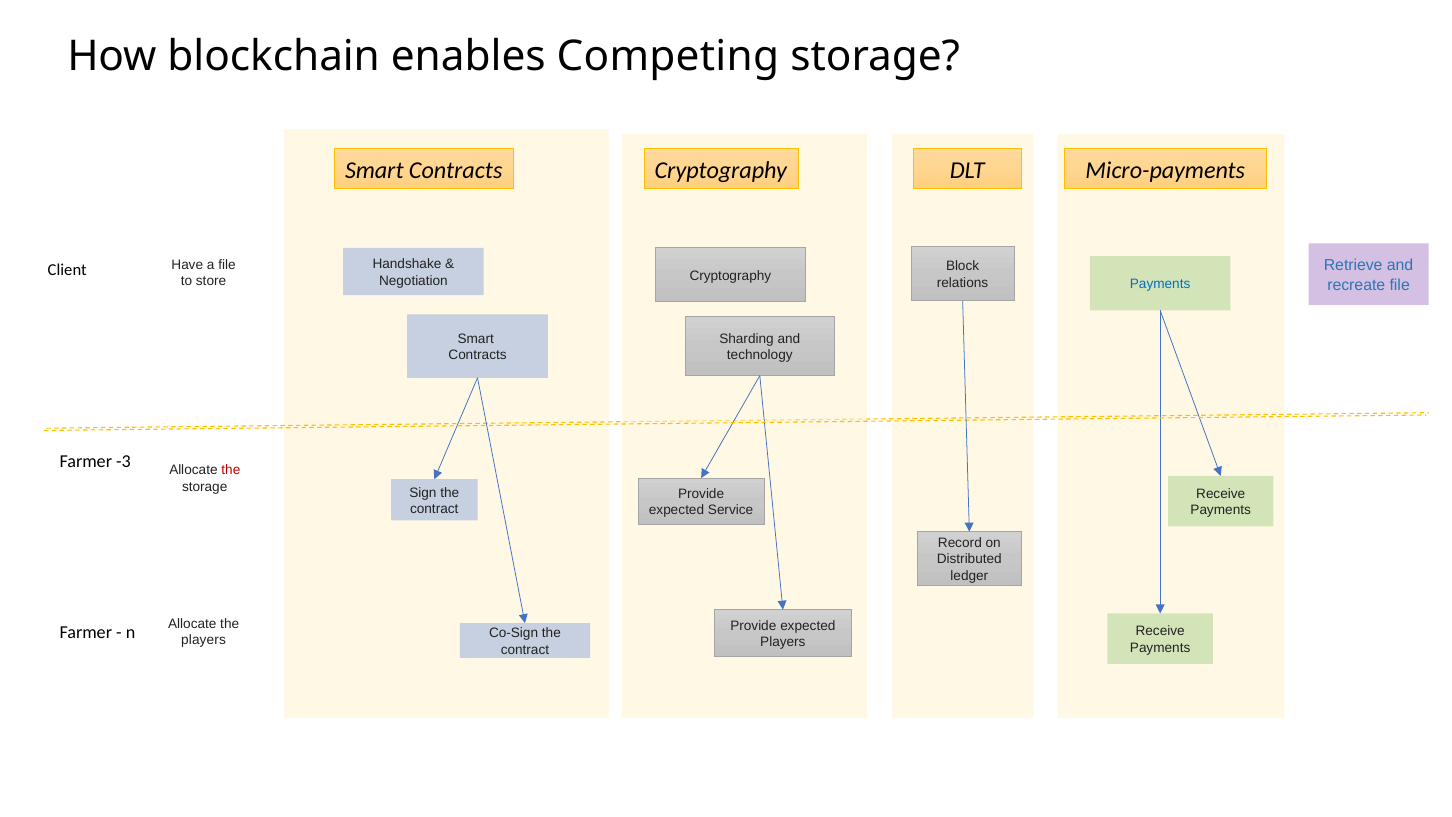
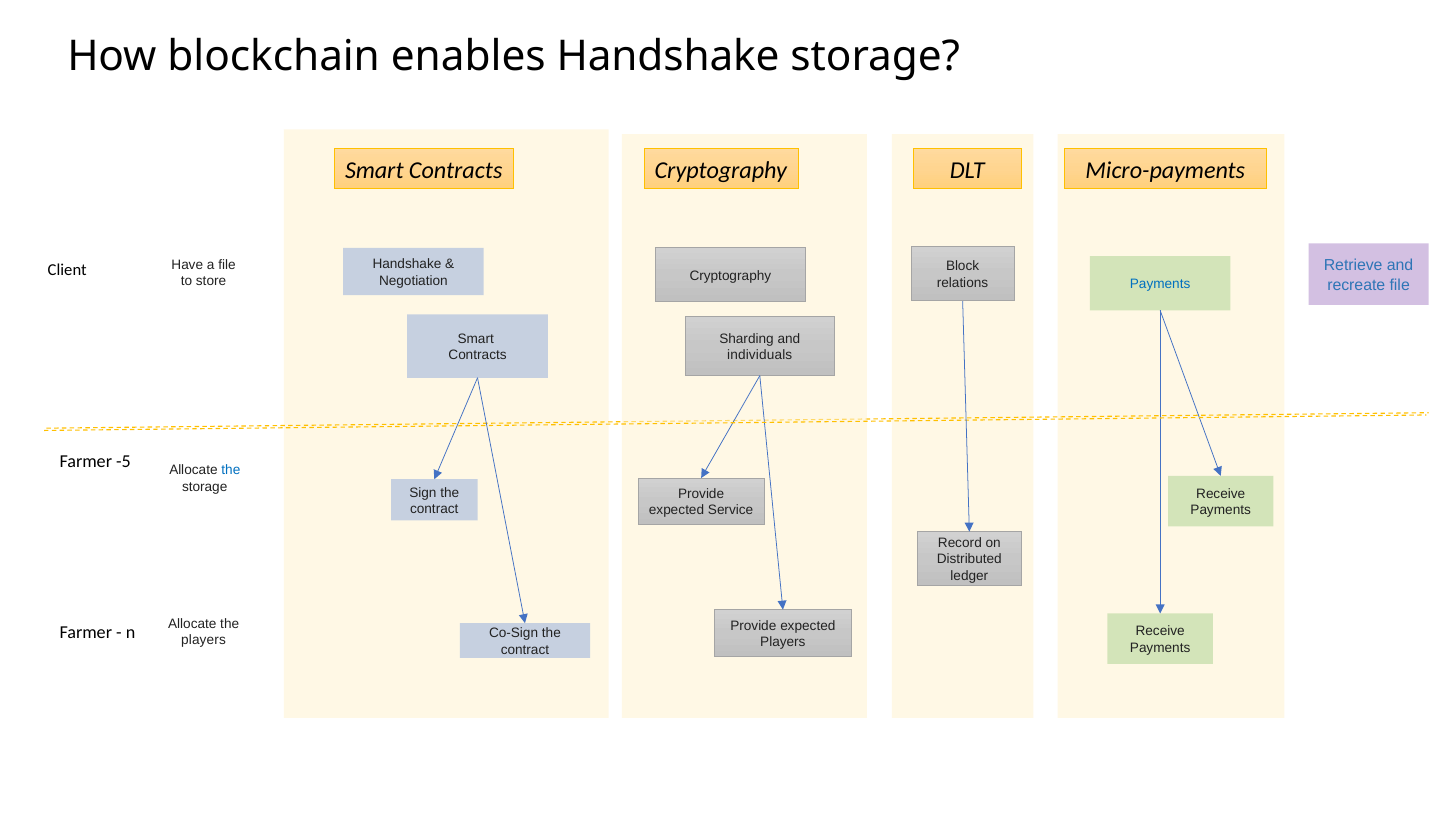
enables Competing: Competing -> Handshake (668, 56)
technology: technology -> individuals (760, 355)
-3: -3 -> -5 (124, 461)
the colour: red -> blue (231, 470)
